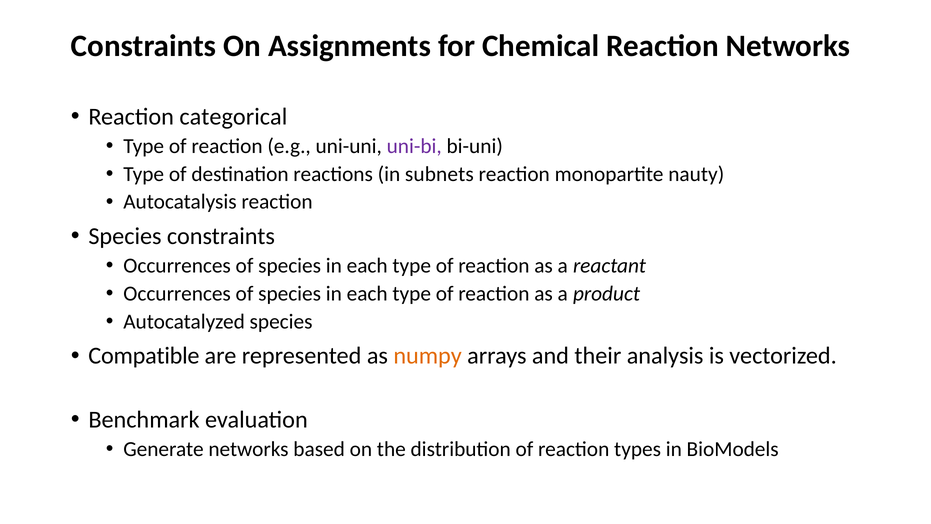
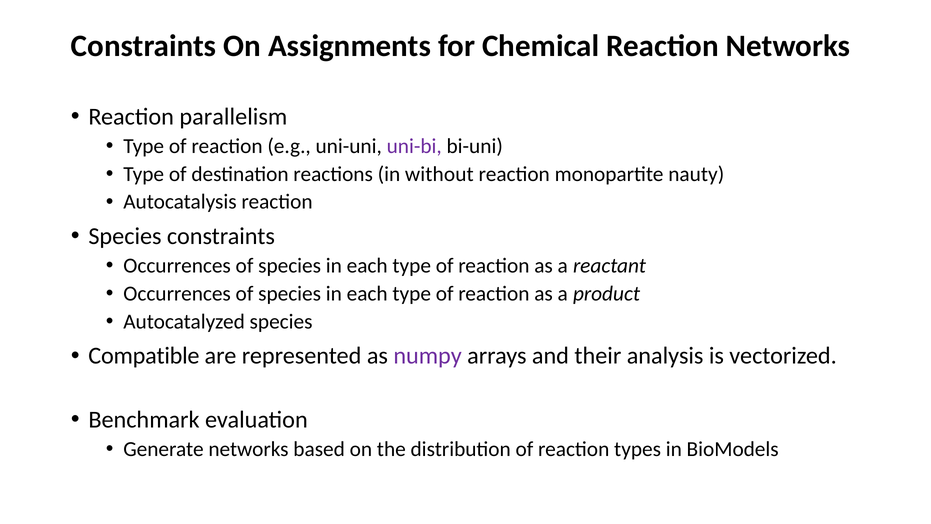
categorical: categorical -> parallelism (233, 117)
subnets: subnets -> without (439, 174)
numpy colour: orange -> purple (428, 356)
